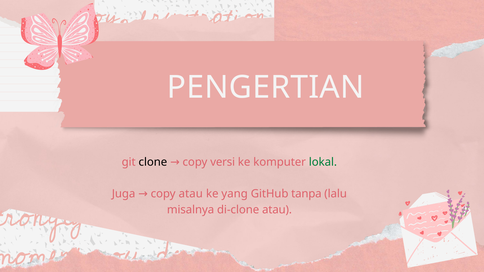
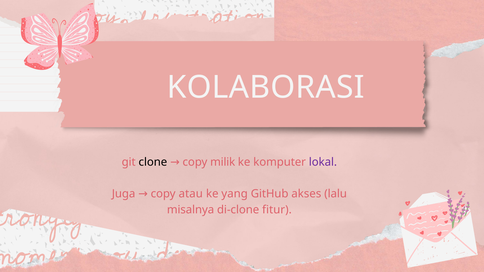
PENGERTIAN: PENGERTIAN -> KOLABORASI (266, 87)
versi: versi -> milik (223, 162)
lokal colour: green -> purple (323, 162)
tanpa: tanpa -> akses (306, 194)
di-clone atau: atau -> fitur (277, 210)
